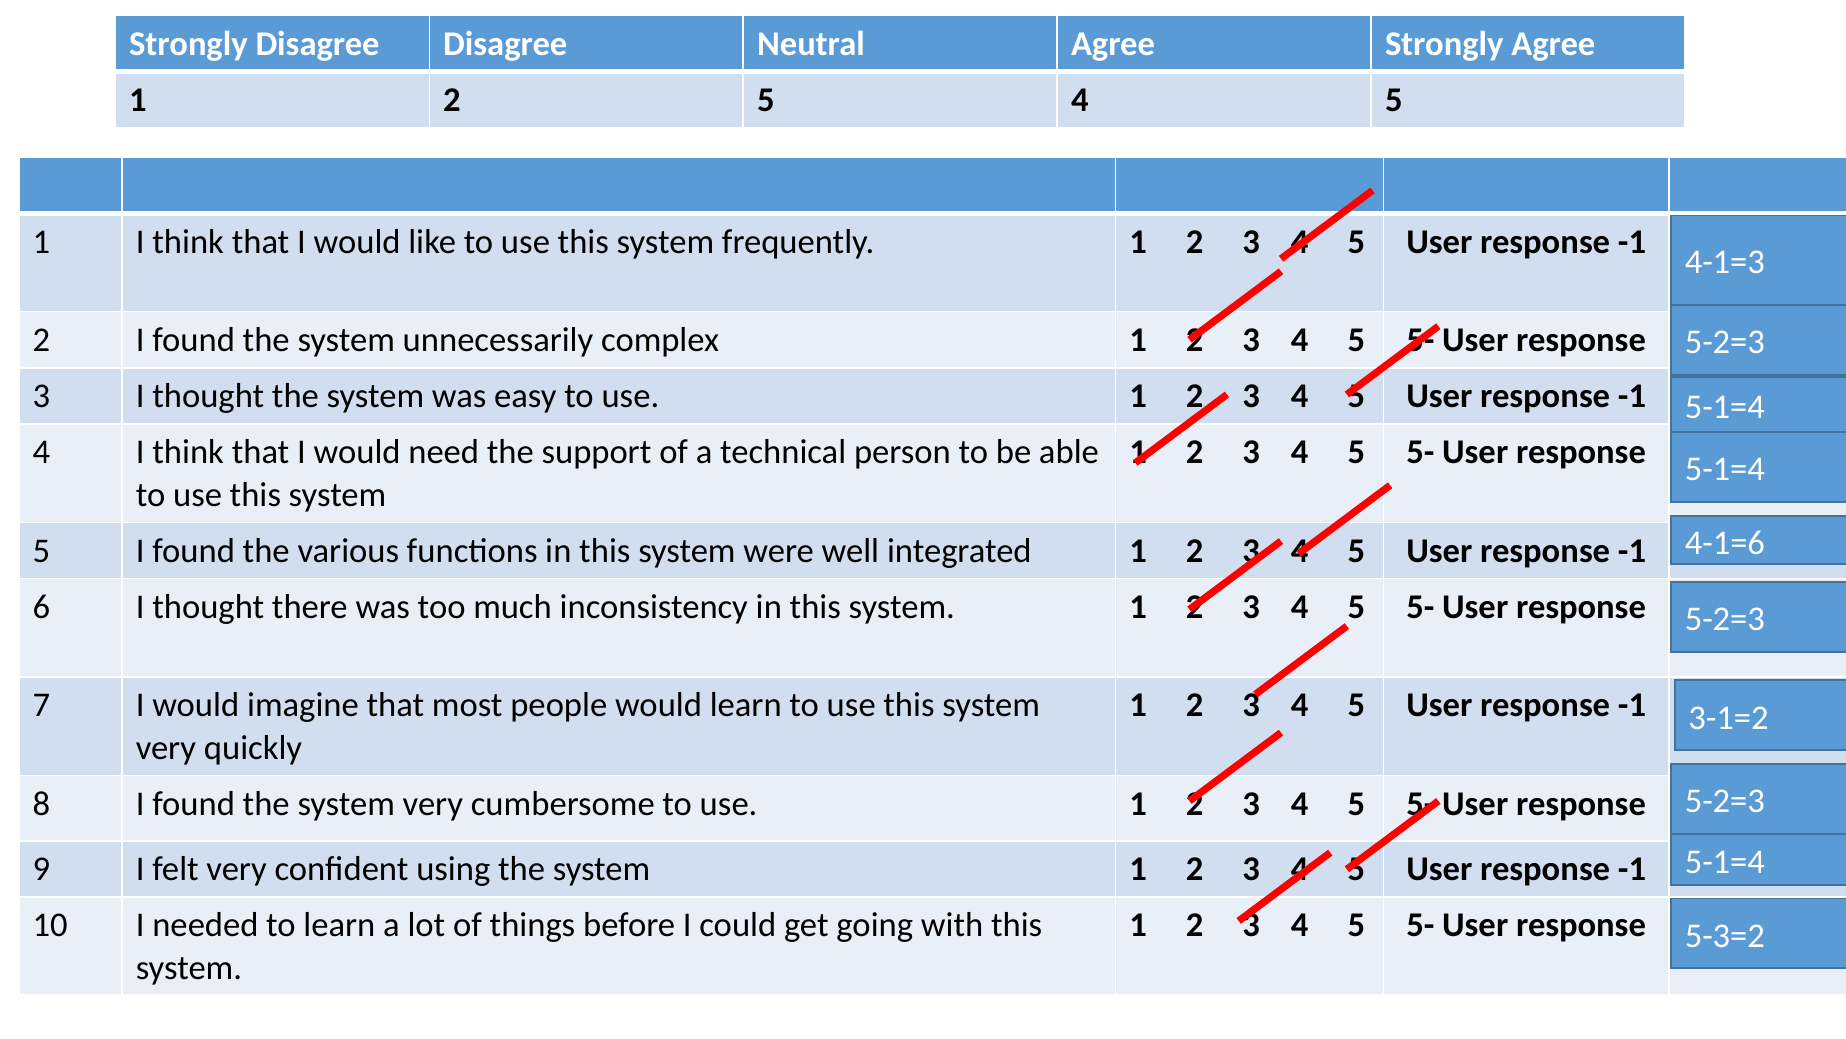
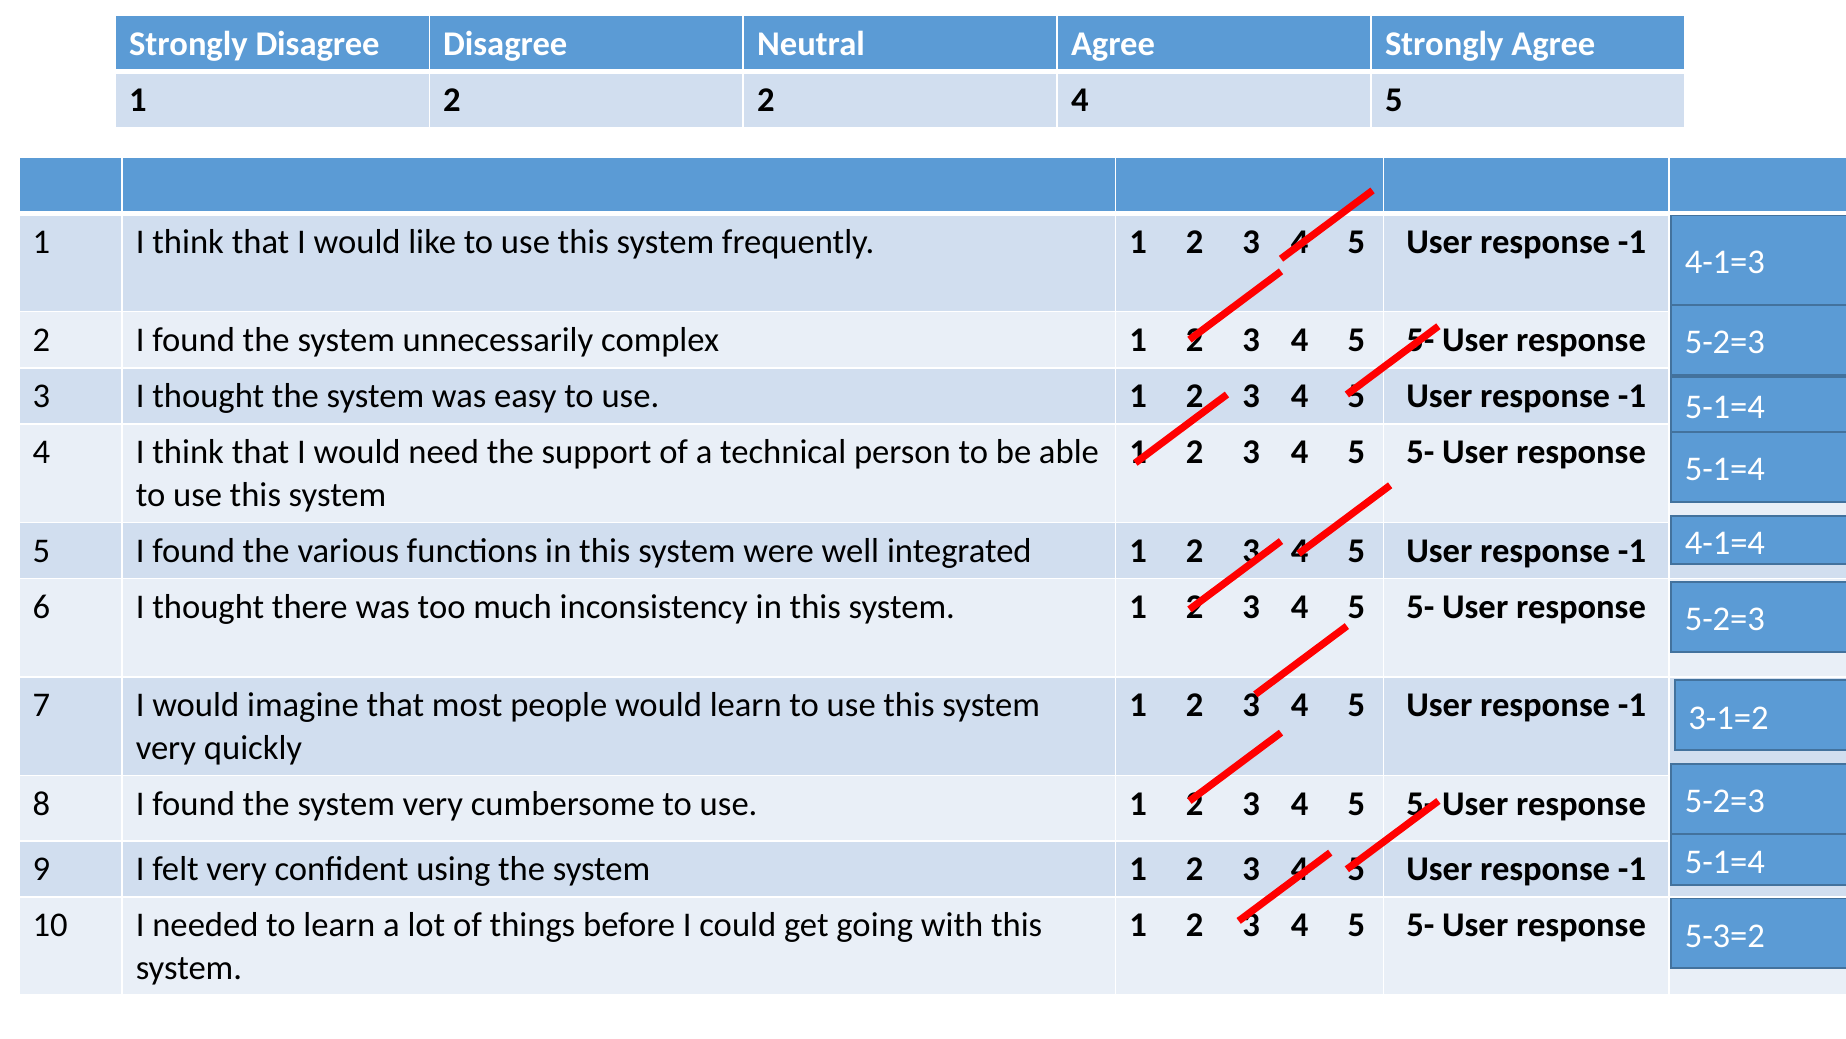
2 5: 5 -> 2 (766, 100)
4-1=6: 4-1=6 -> 4-1=4 (1725, 542)
